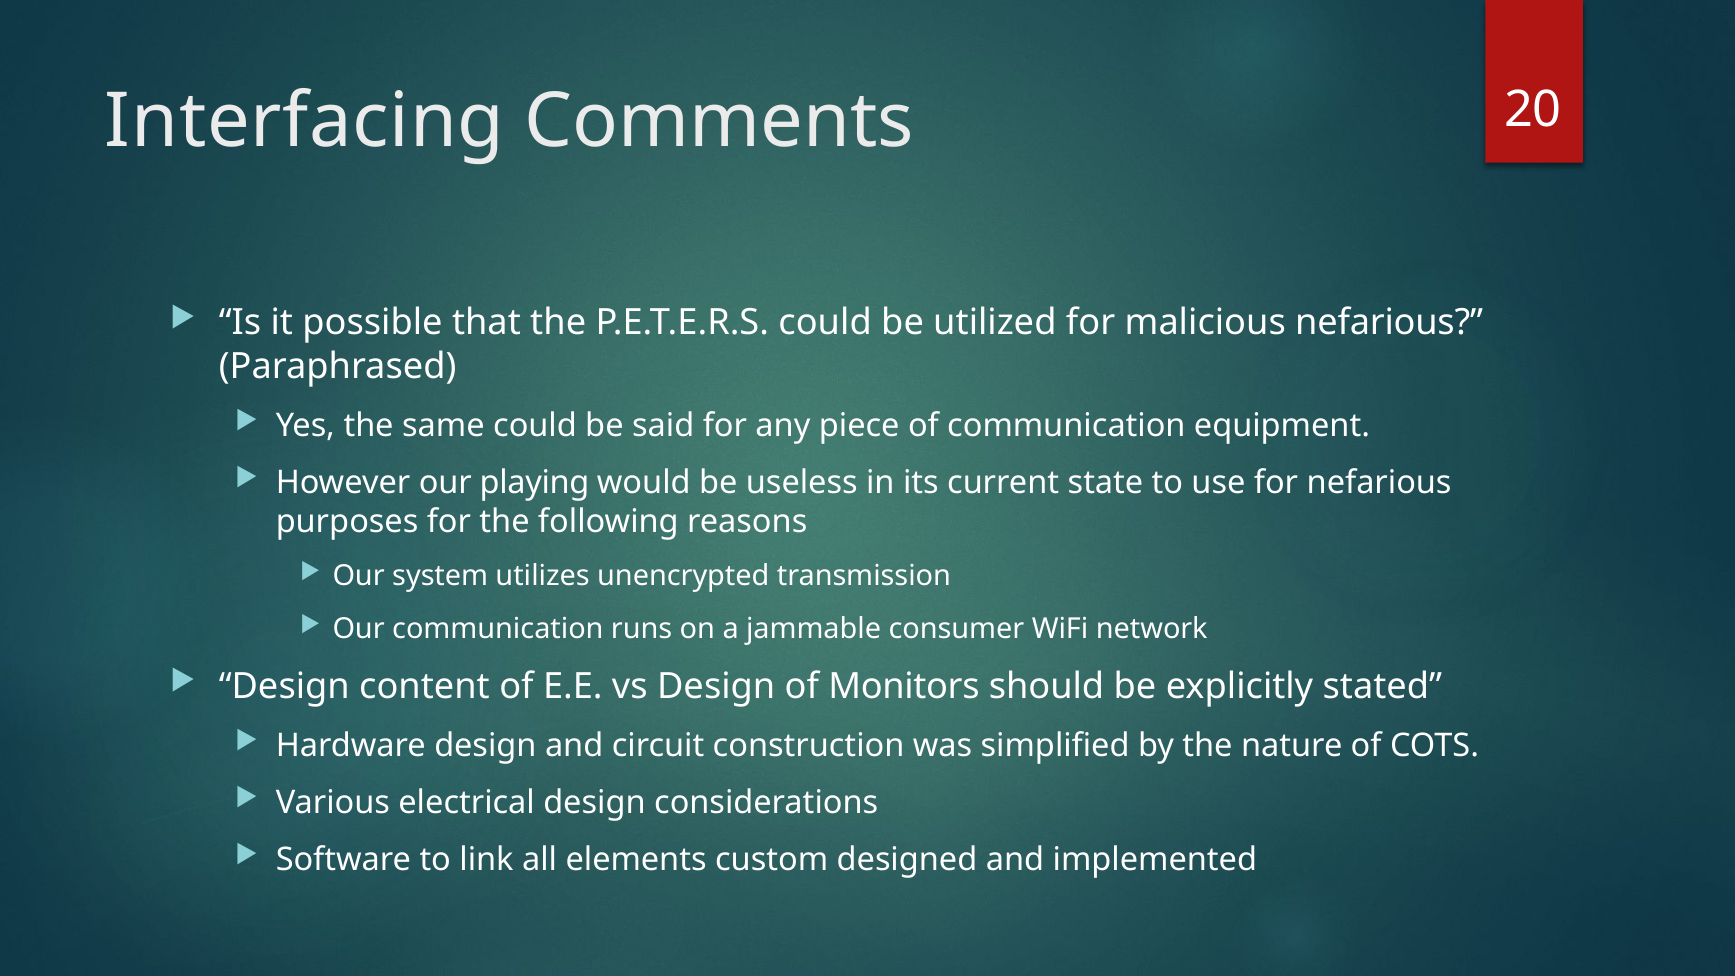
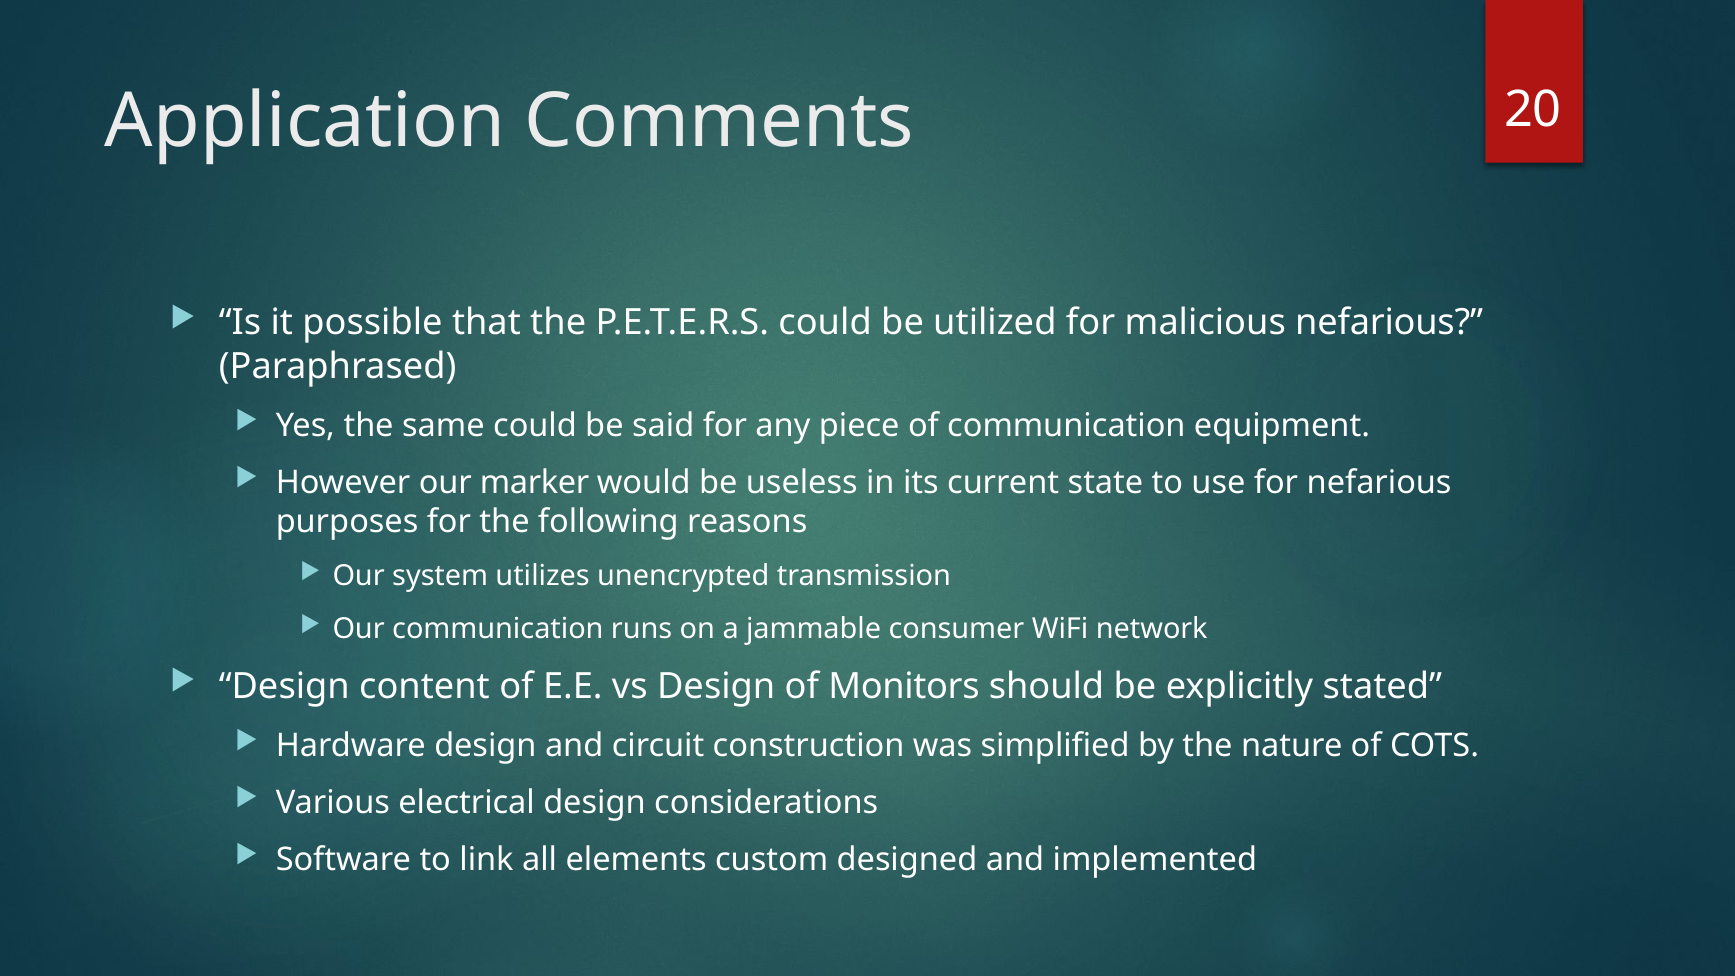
Interfacing: Interfacing -> Application (305, 122)
playing: playing -> marker (535, 483)
